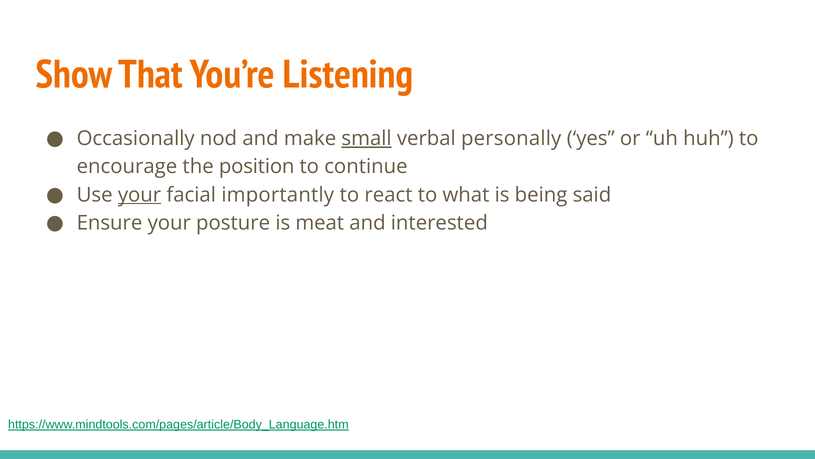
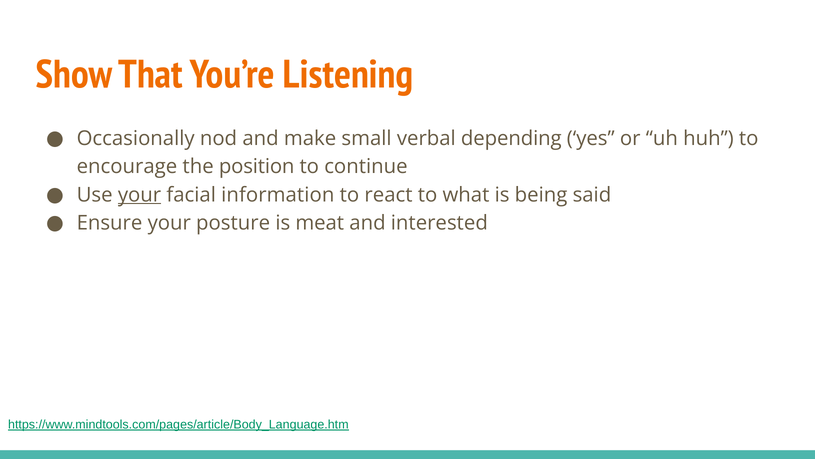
small underline: present -> none (367, 138)
personally: personally -> depending (511, 138)
importantly: importantly -> information (278, 195)
